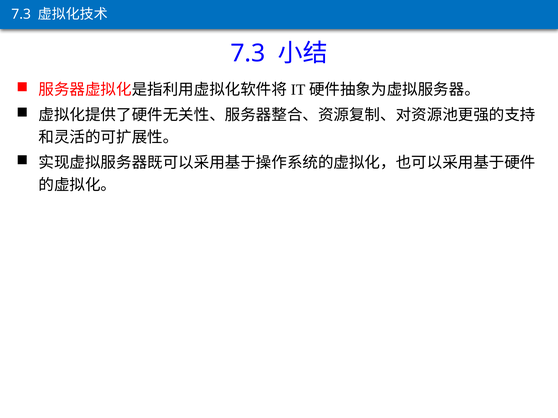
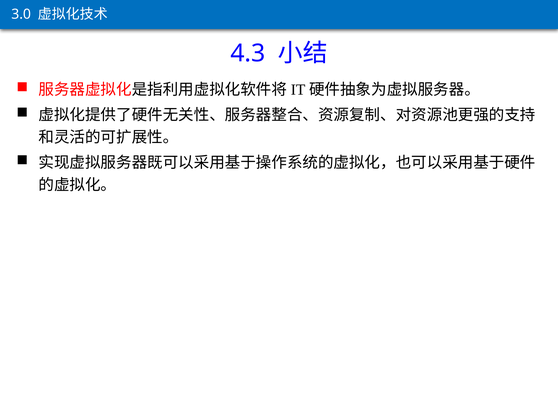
7.3: 7.3 -> 3.0 (21, 14)
7.3: 7.3 -> 4.3 (248, 53)
